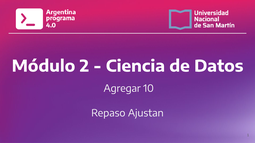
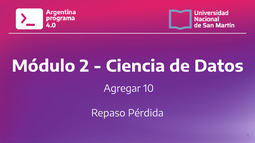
Ajustan: Ajustan -> Pérdida (146, 114)
